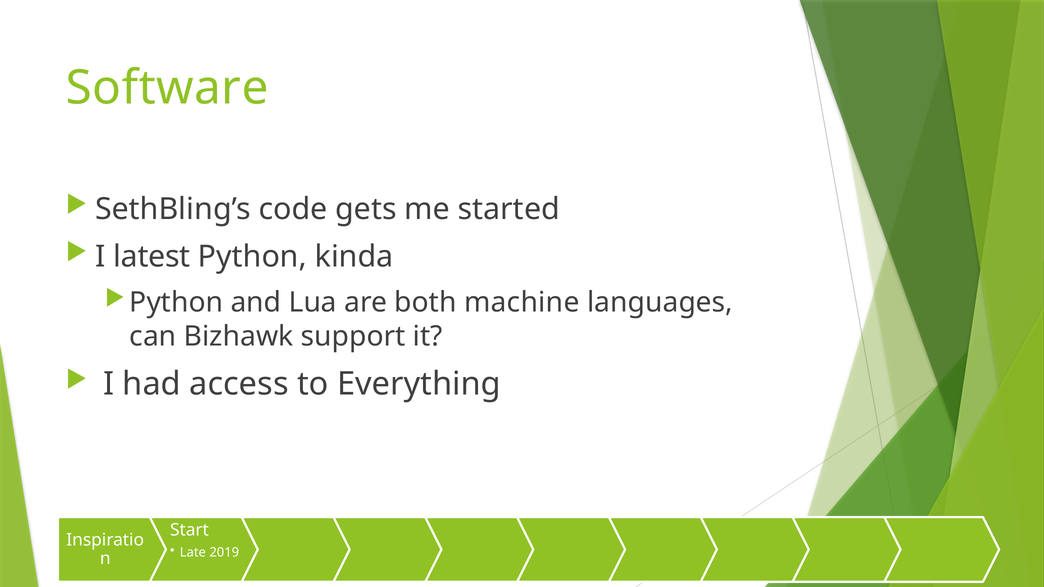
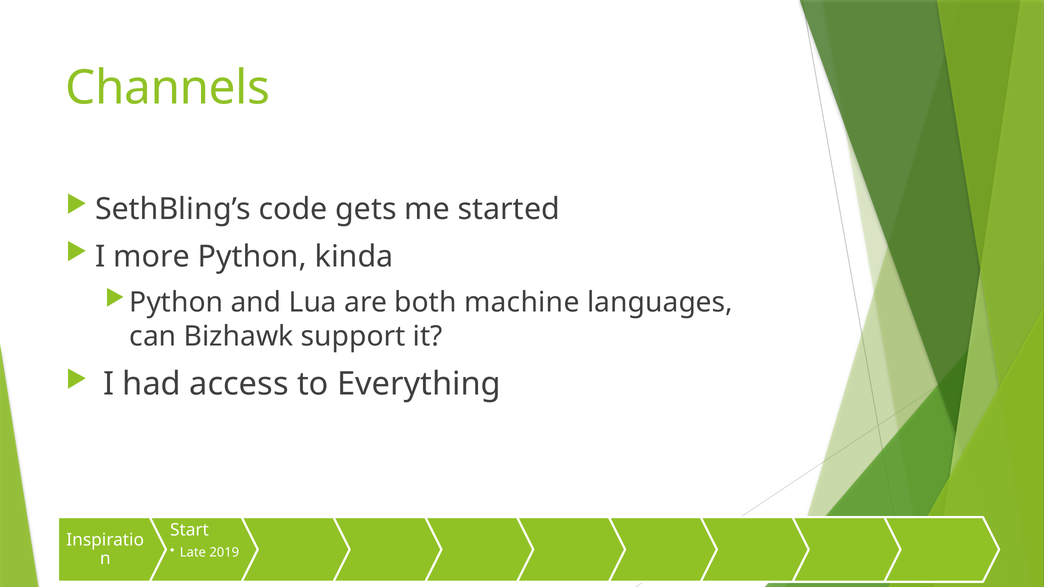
Software: Software -> Channels (168, 88)
latest: latest -> more (152, 257)
